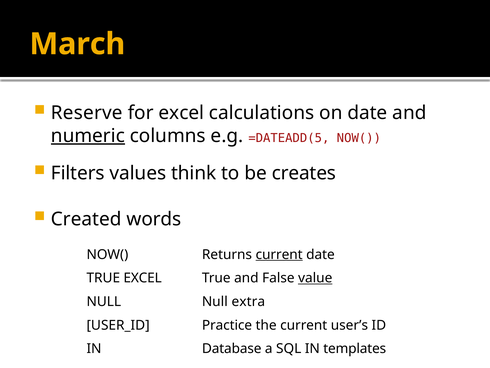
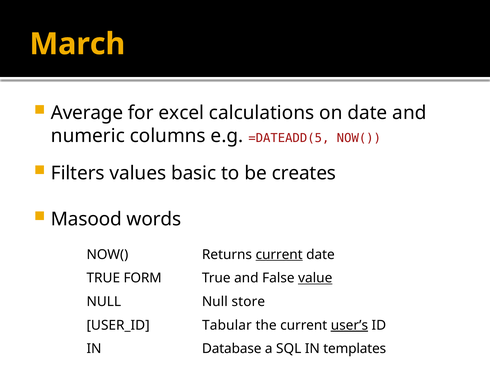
Reserve: Reserve -> Average (87, 113)
numeric underline: present -> none (88, 136)
think: think -> basic (194, 173)
Created: Created -> Masood (86, 219)
TRUE EXCEL: EXCEL -> FORM (143, 278)
extra: extra -> store (248, 301)
Practice: Practice -> Tabular (227, 325)
user’s underline: none -> present (349, 325)
